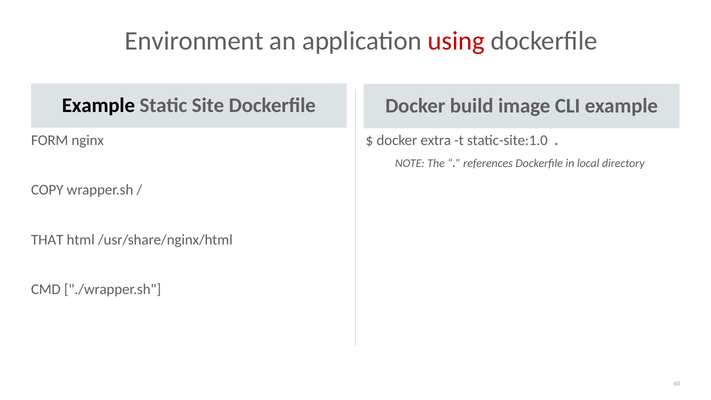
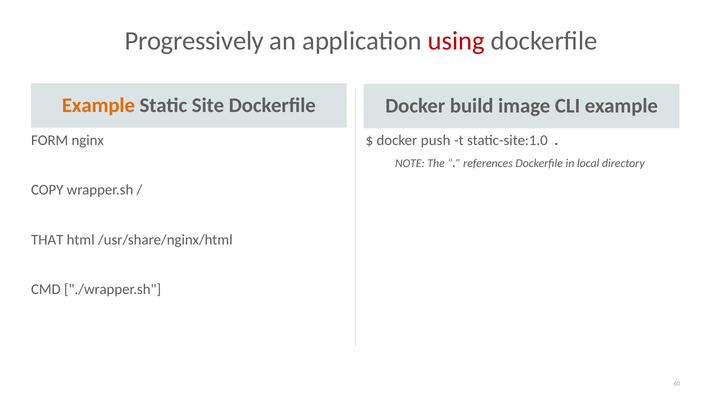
Environment: Environment -> Progressively (194, 41)
Example colour: black -> orange (98, 105)
extra: extra -> push (436, 140)
